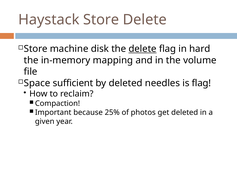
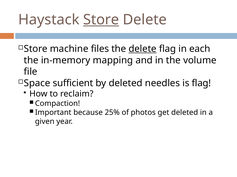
Store underline: none -> present (101, 20)
disk: disk -> files (100, 49)
hard: hard -> each (200, 49)
